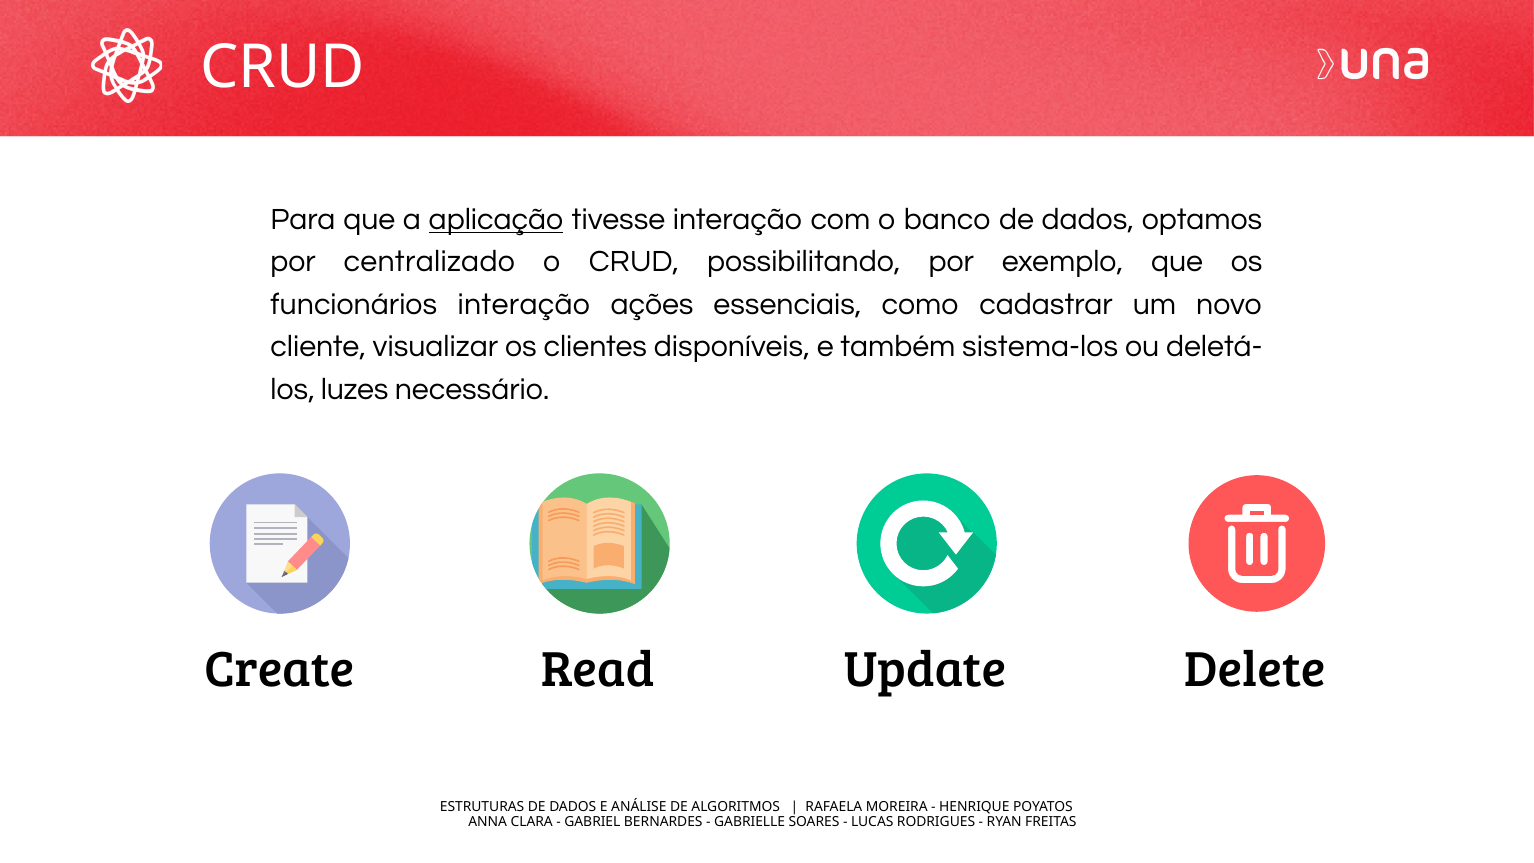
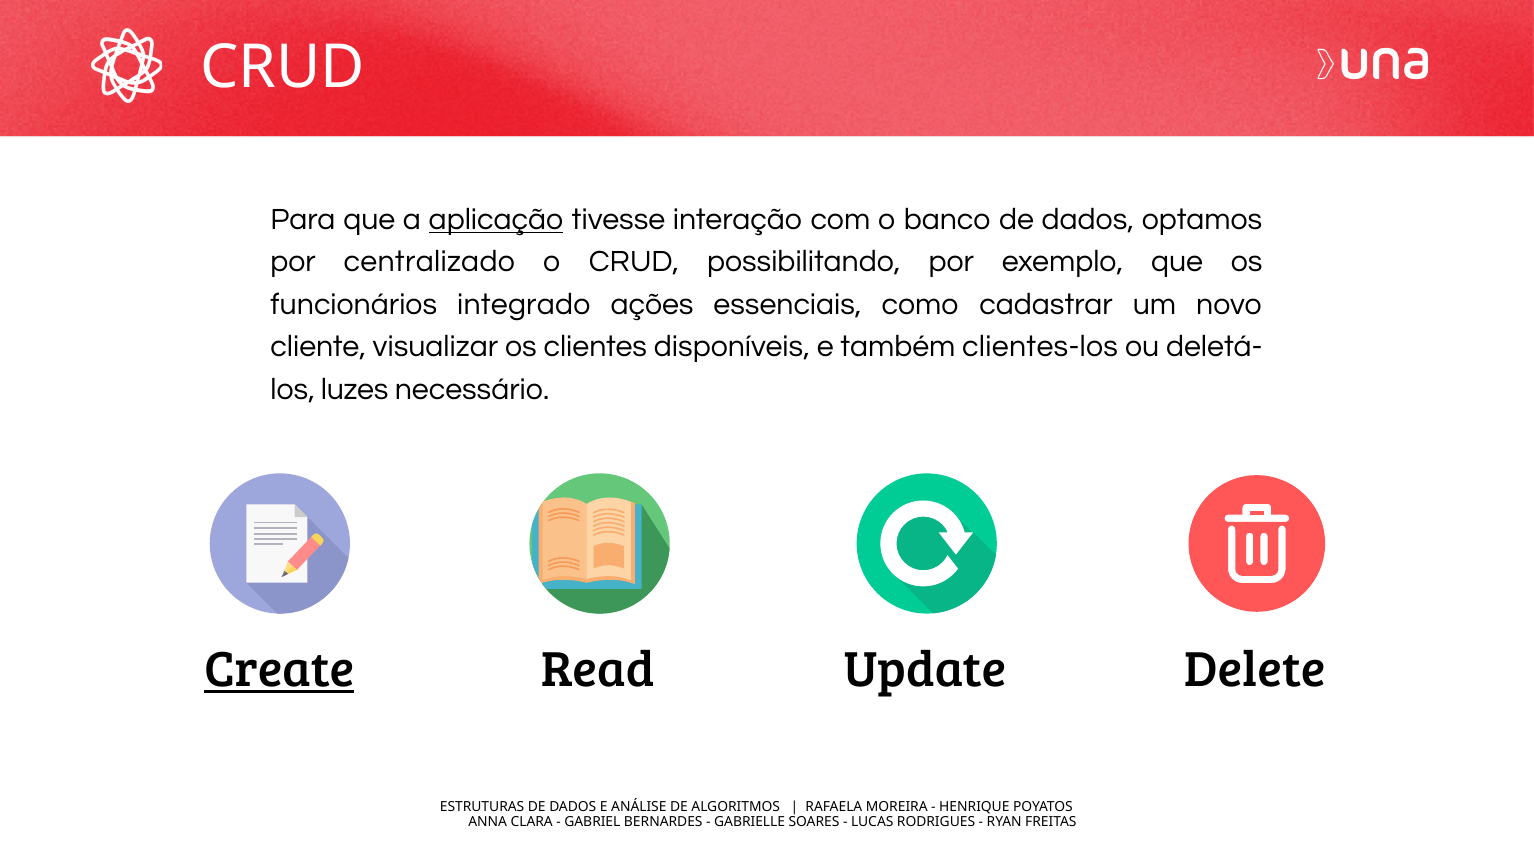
funcionários interação: interação -> integrado (524, 304)
sistema-los: sistema-los -> clientes-los (1040, 347)
Create underline: none -> present (279, 669)
